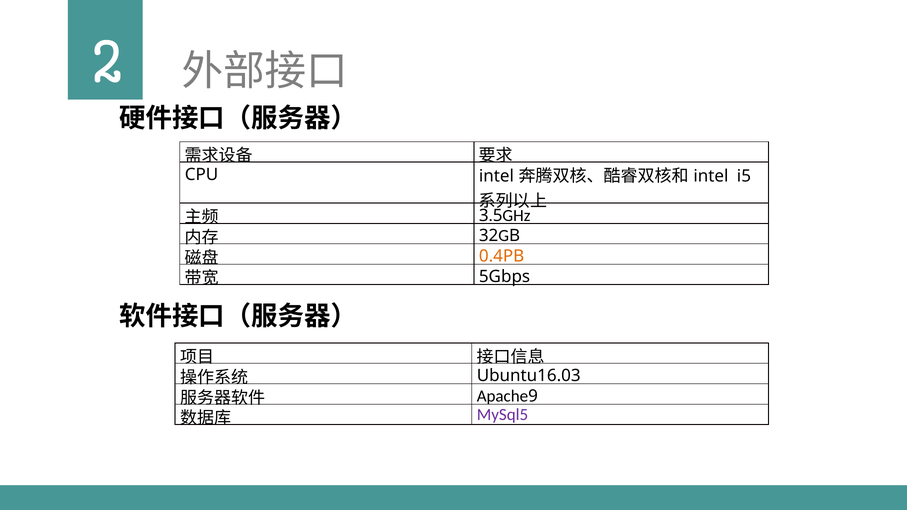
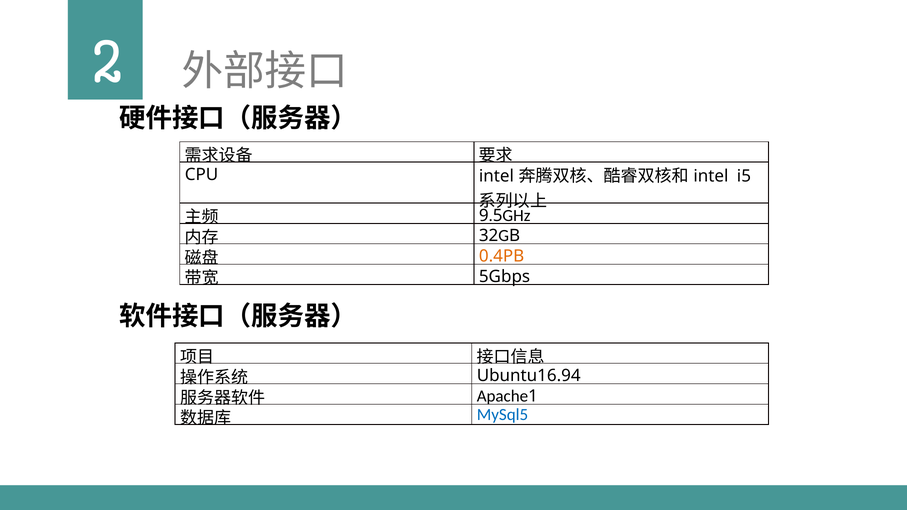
3: 3 -> 9 (484, 216)
Ubuntu16.03: Ubuntu16.03 -> Ubuntu16.94 (529, 376)
9: 9 -> 1 (533, 396)
MySql5 colour: purple -> blue (502, 415)
